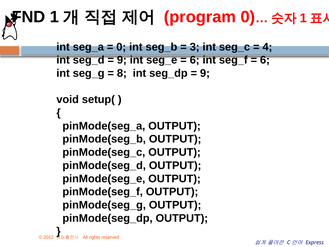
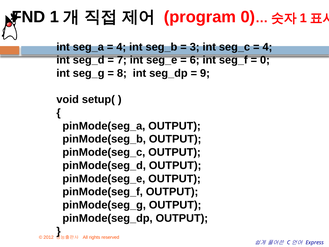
0: 0 -> 4 (121, 47)
9: 9 -> 7 (122, 60)
6: 6 -> 0 (265, 60)
